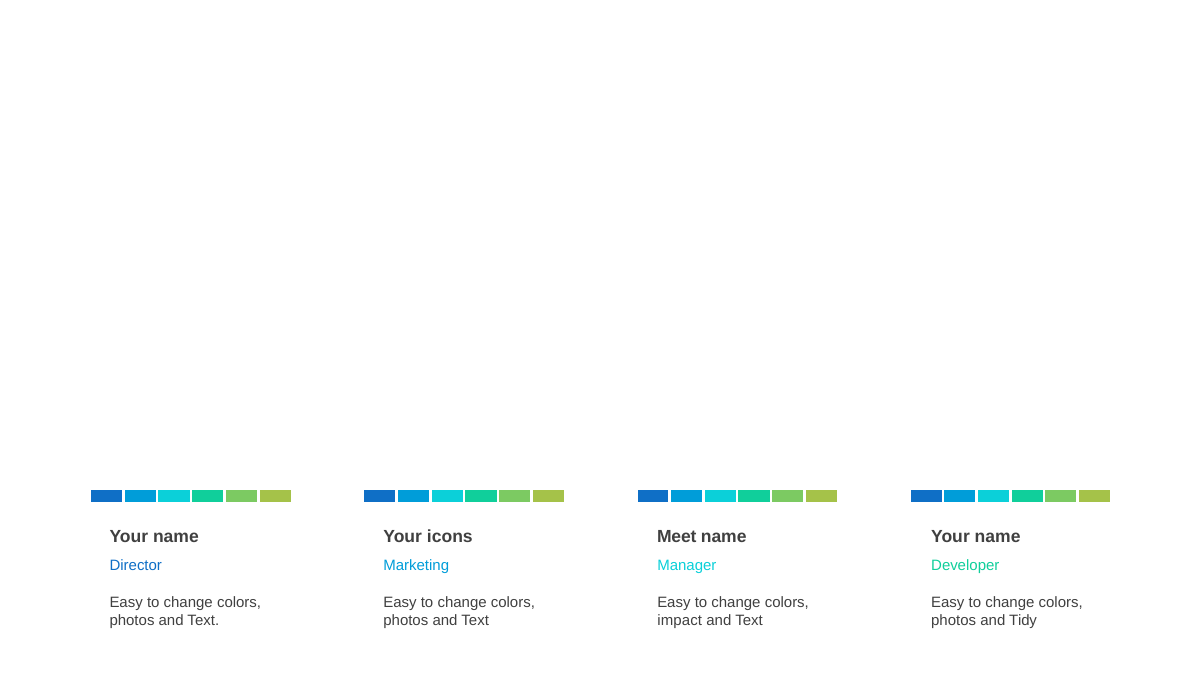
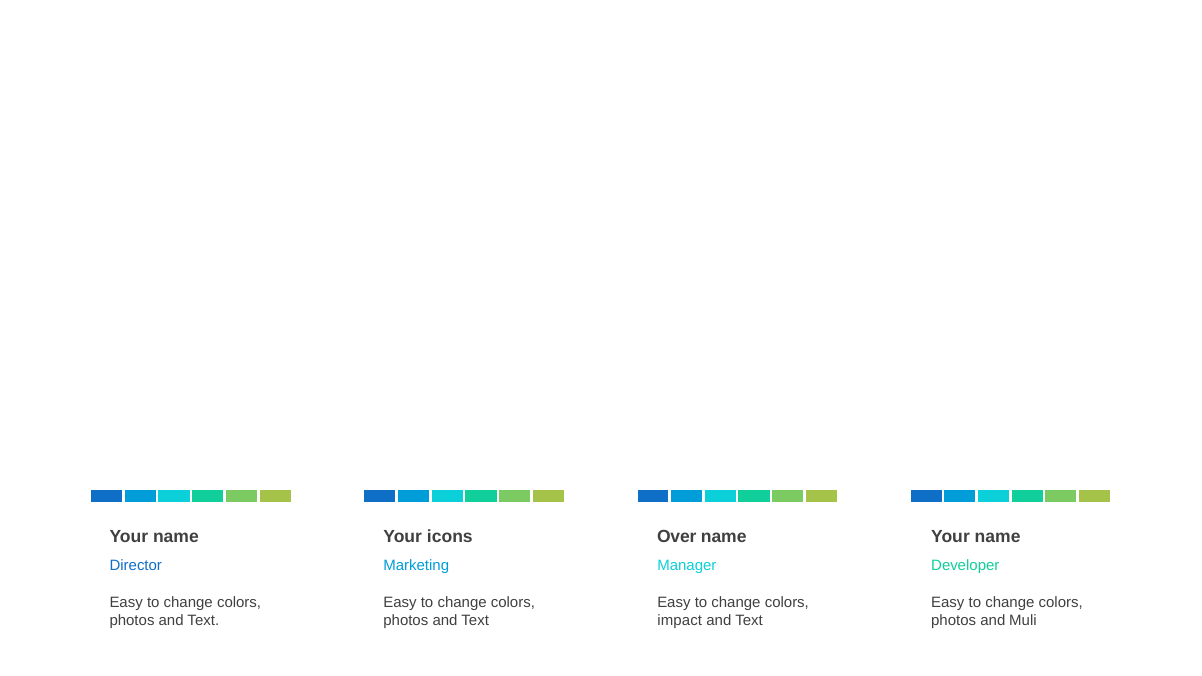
Meet: Meet -> Over (677, 537)
Tidy: Tidy -> Muli (1023, 621)
